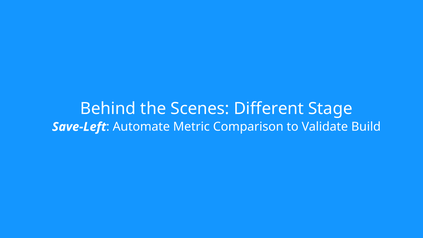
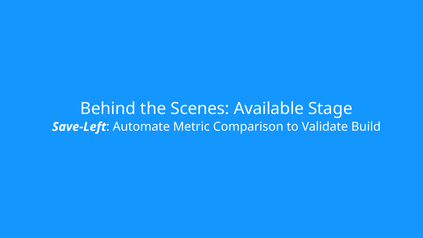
Different: Different -> Available (269, 108)
